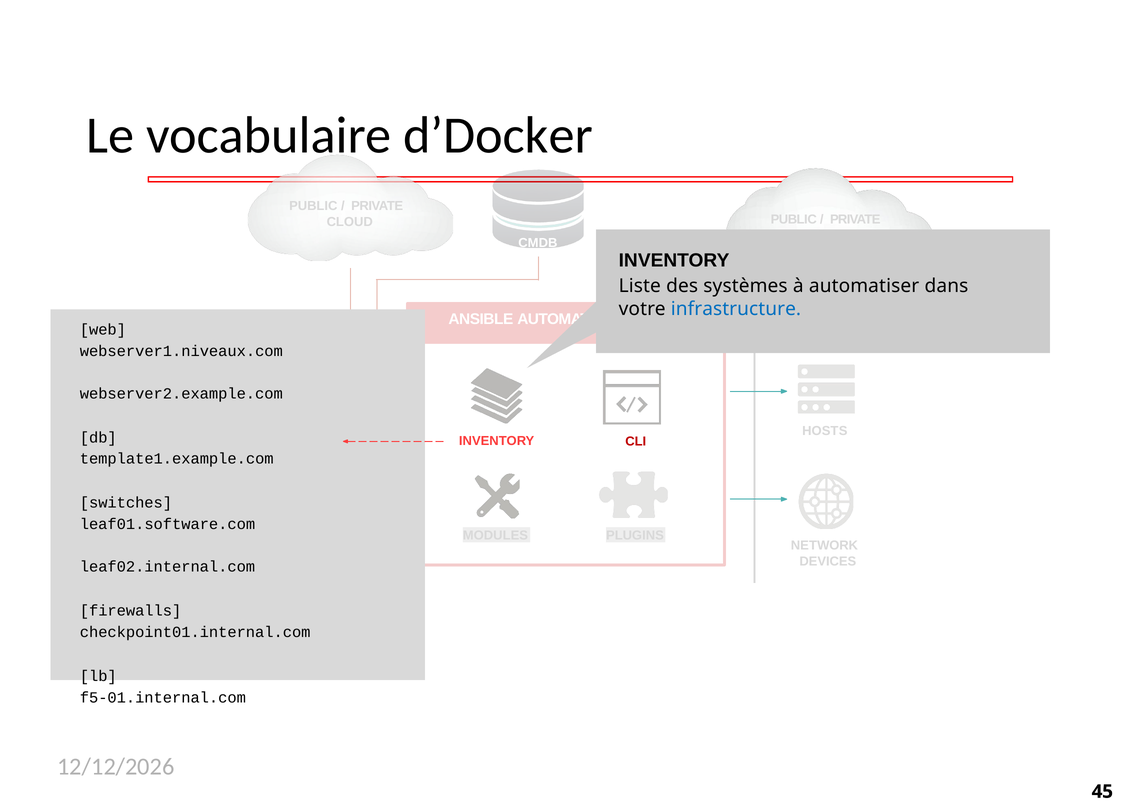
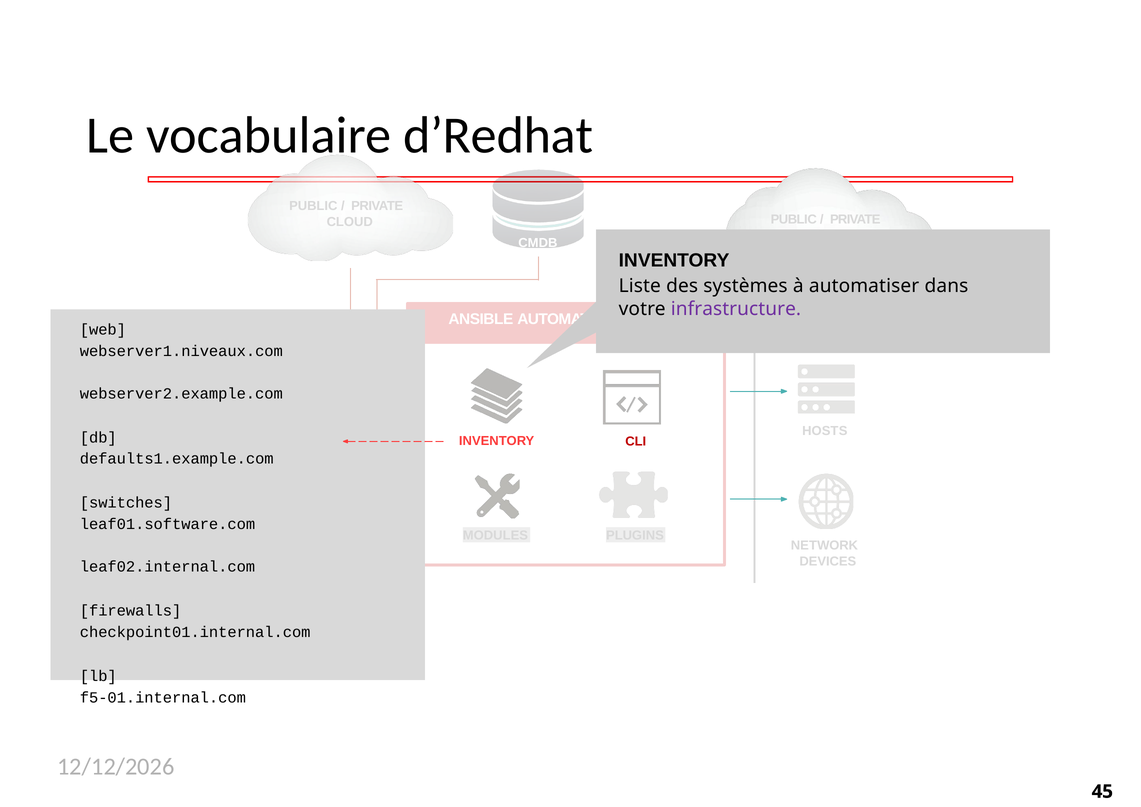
d’Docker: d’Docker -> d’Redhat (498, 135)
infrastructure colour: blue -> purple (736, 309)
template1.example.com: template1.example.com -> defaults1.example.com (177, 458)
